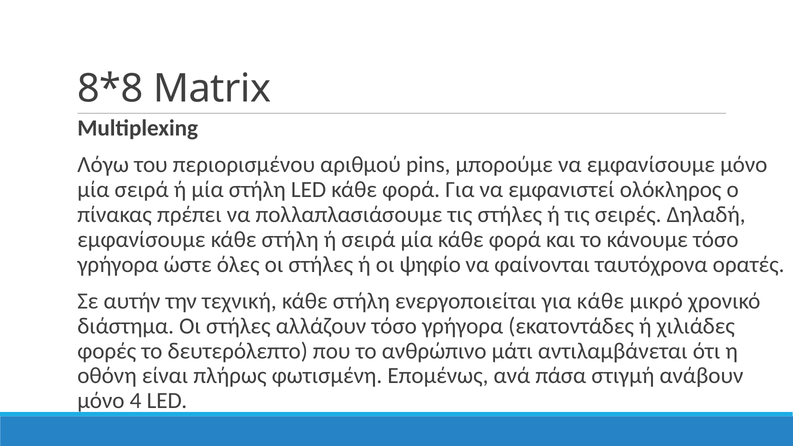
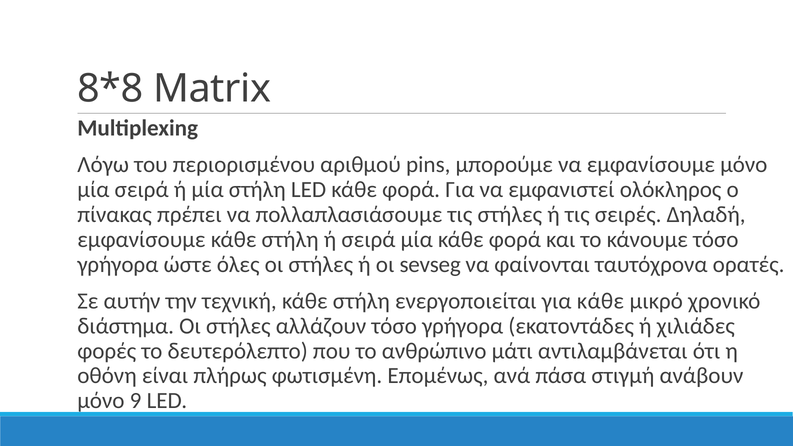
ψηφίο: ψηφίο -> sevseg (430, 265)
4: 4 -> 9 (136, 401)
